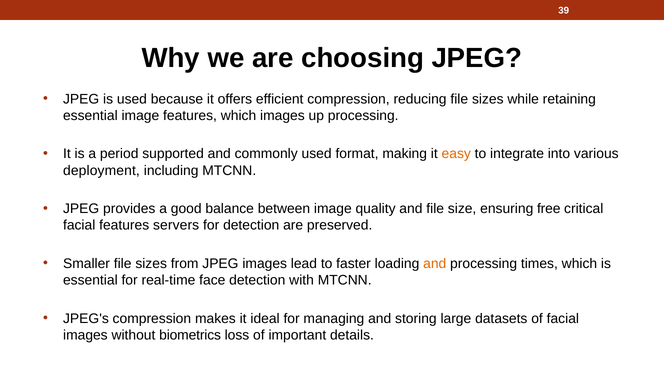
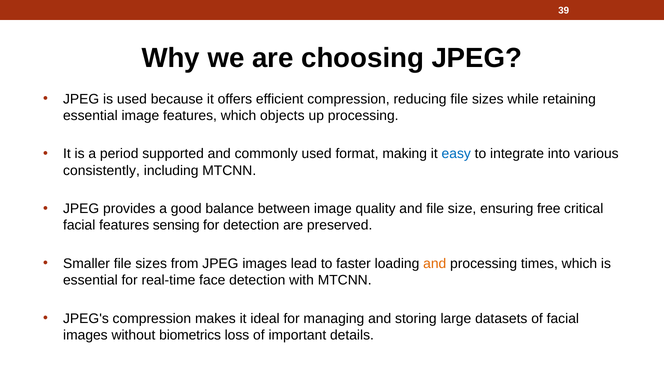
which images: images -> objects (282, 116)
easy colour: orange -> blue (456, 154)
deployment: deployment -> consistently (101, 170)
servers: servers -> sensing (176, 225)
